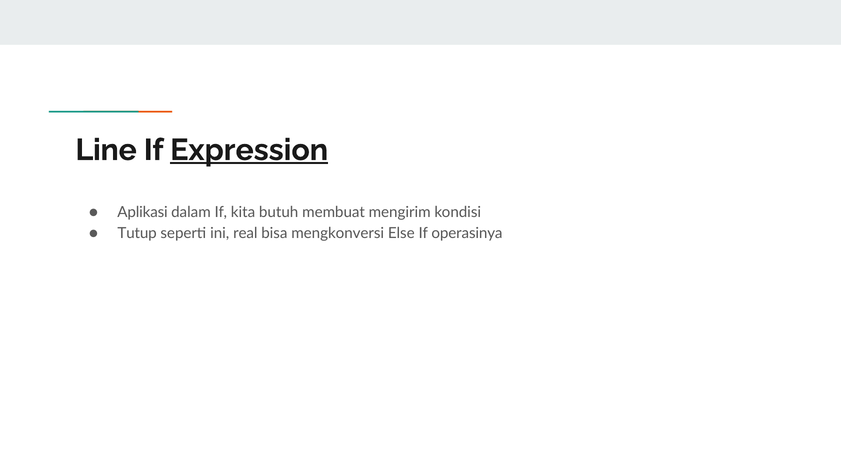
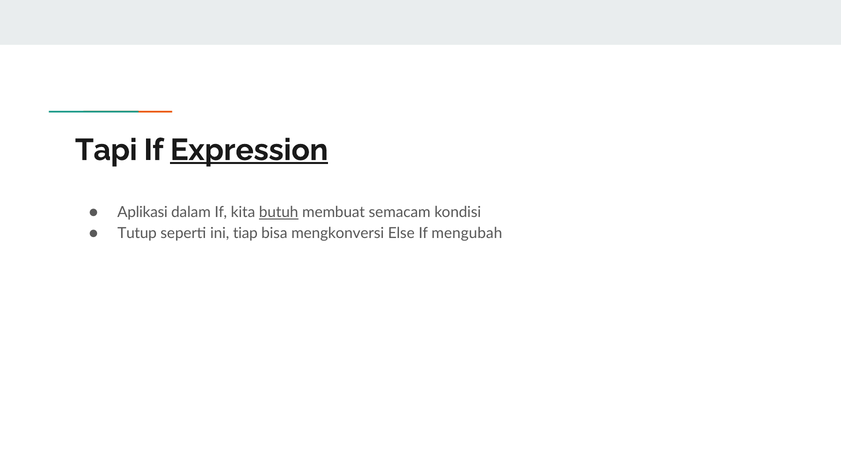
Line: Line -> Tapi (106, 150)
butuh underline: none -> present (279, 213)
mengirim: mengirim -> semacam (400, 213)
real: real -> tiap (245, 233)
operasinya: operasinya -> mengubah (467, 233)
